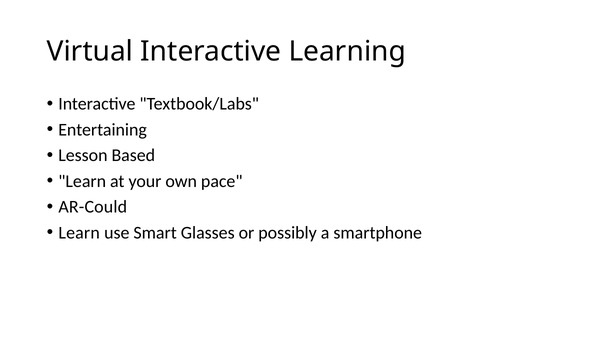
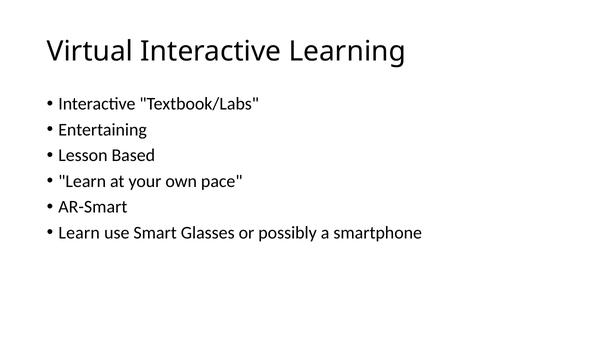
AR-Could: AR-Could -> AR-Smart (93, 207)
